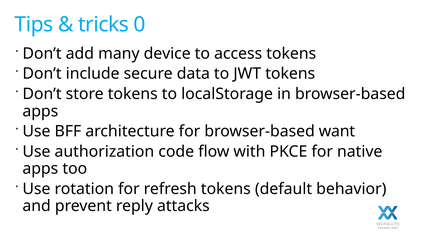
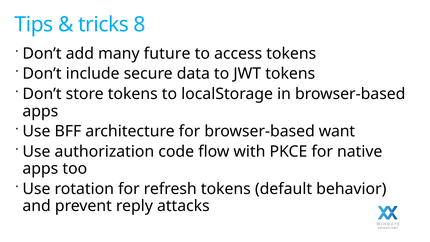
0: 0 -> 8 (140, 25)
device: device -> future (167, 53)
